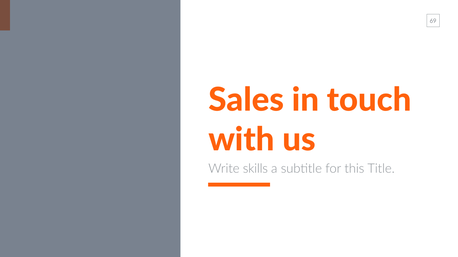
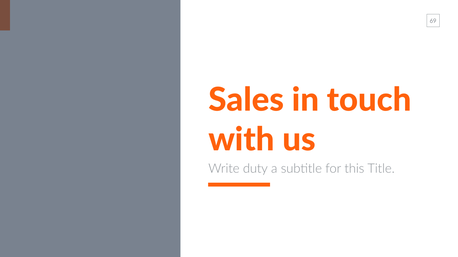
skills: skills -> duty (255, 169)
